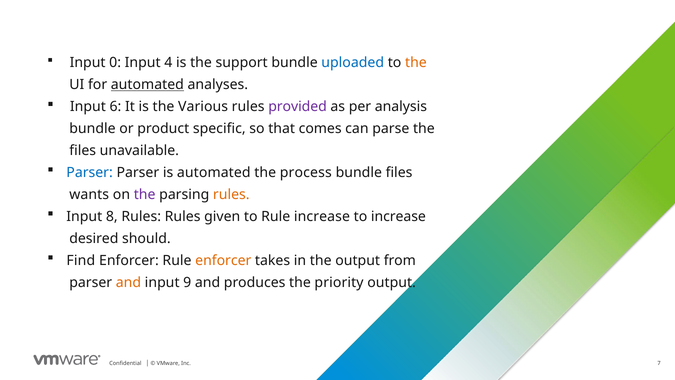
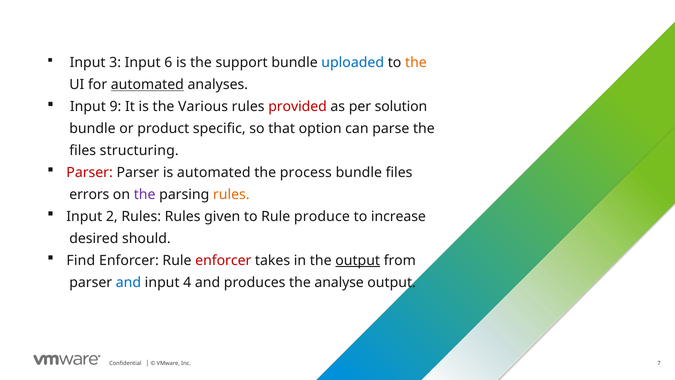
0: 0 -> 3 (115, 63)
4: 4 -> 6 (168, 63)
6: 6 -> 9 (115, 107)
provided colour: purple -> red (298, 107)
analysis: analysis -> solution (401, 107)
comes: comes -> option (320, 129)
unavailable: unavailable -> structuring (139, 151)
Parser colour: blue -> red (90, 172)
wants: wants -> errors (89, 194)
8: 8 -> 2 (112, 216)
Rule increase: increase -> produce (322, 216)
enforcer colour: orange -> red (223, 260)
output underline: none -> present (358, 260)
and colour: orange -> blue (128, 282)
9: 9 -> 4 (187, 282)
priority: priority -> analyse (339, 282)
